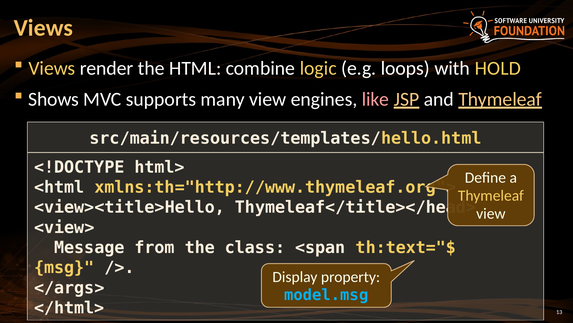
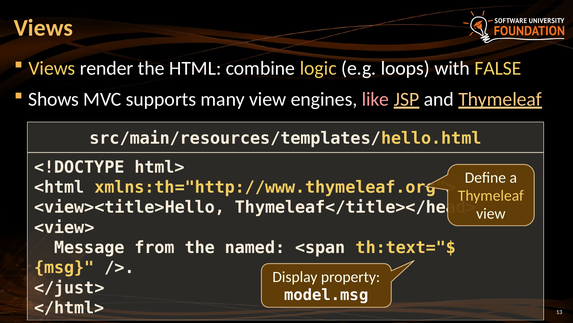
HOLD: HOLD -> FALSE (498, 68)
class: class -> named (255, 247)
</args>: </args> -> </just> (69, 287)
model.msg colour: light blue -> white (326, 295)
